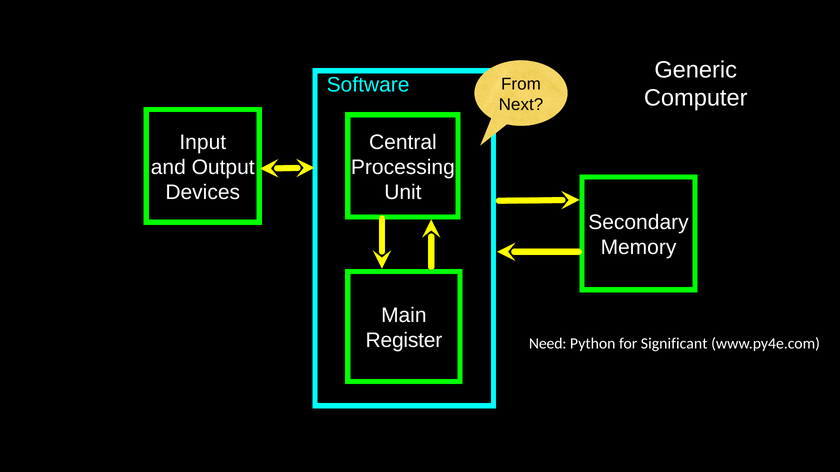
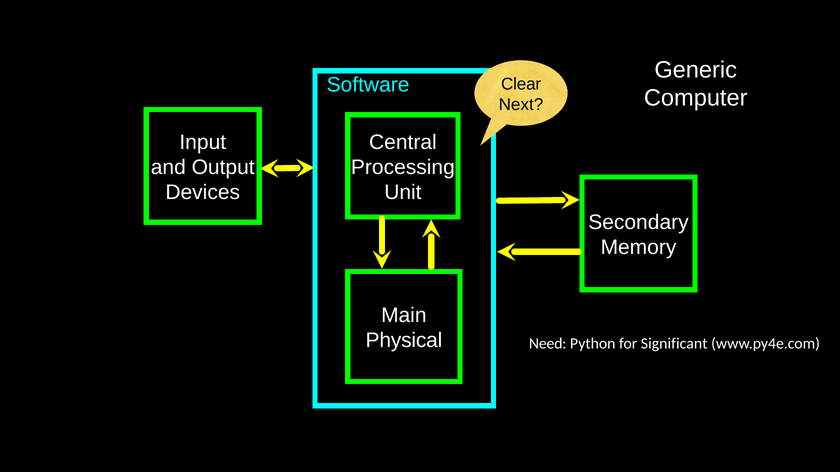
From: From -> Clear (521, 84)
Register: Register -> Physical (404, 341)
